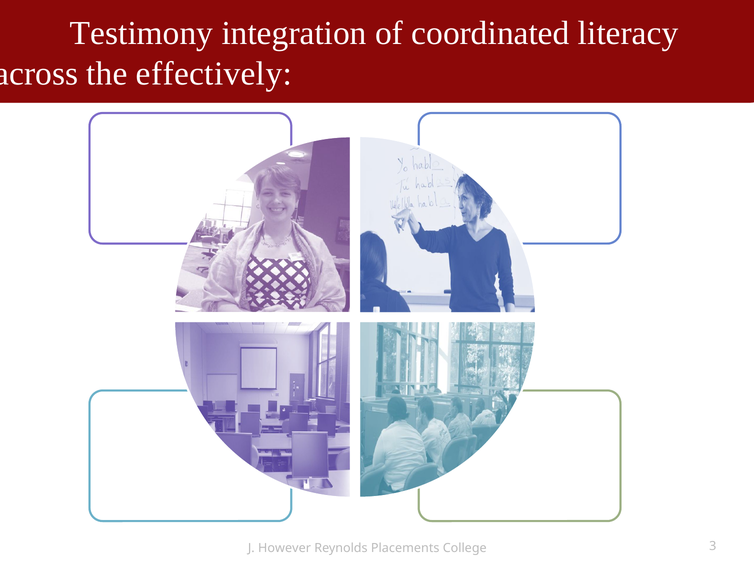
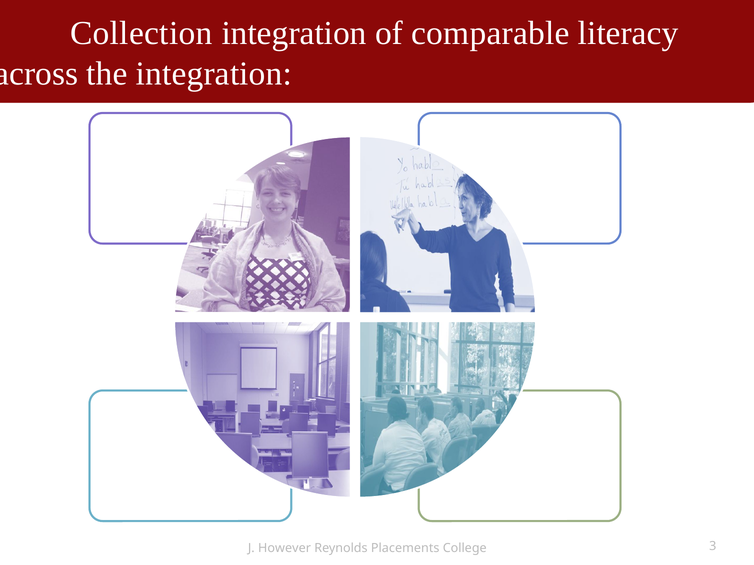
Testimony: Testimony -> Collection (141, 33)
coordinated: coordinated -> comparable (490, 33)
the effectively: effectively -> integration (214, 74)
